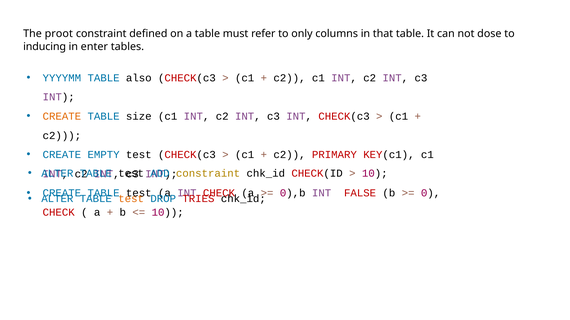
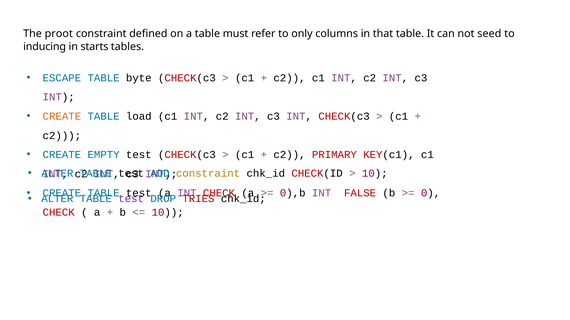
dose: dose -> seed (489, 34)
enter: enter -> starts (94, 47)
YYYYMM: YYYYMM -> ESCAPE (62, 78)
also: also -> byte (139, 78)
size: size -> load (139, 117)
test colour: orange -> purple (131, 199)
